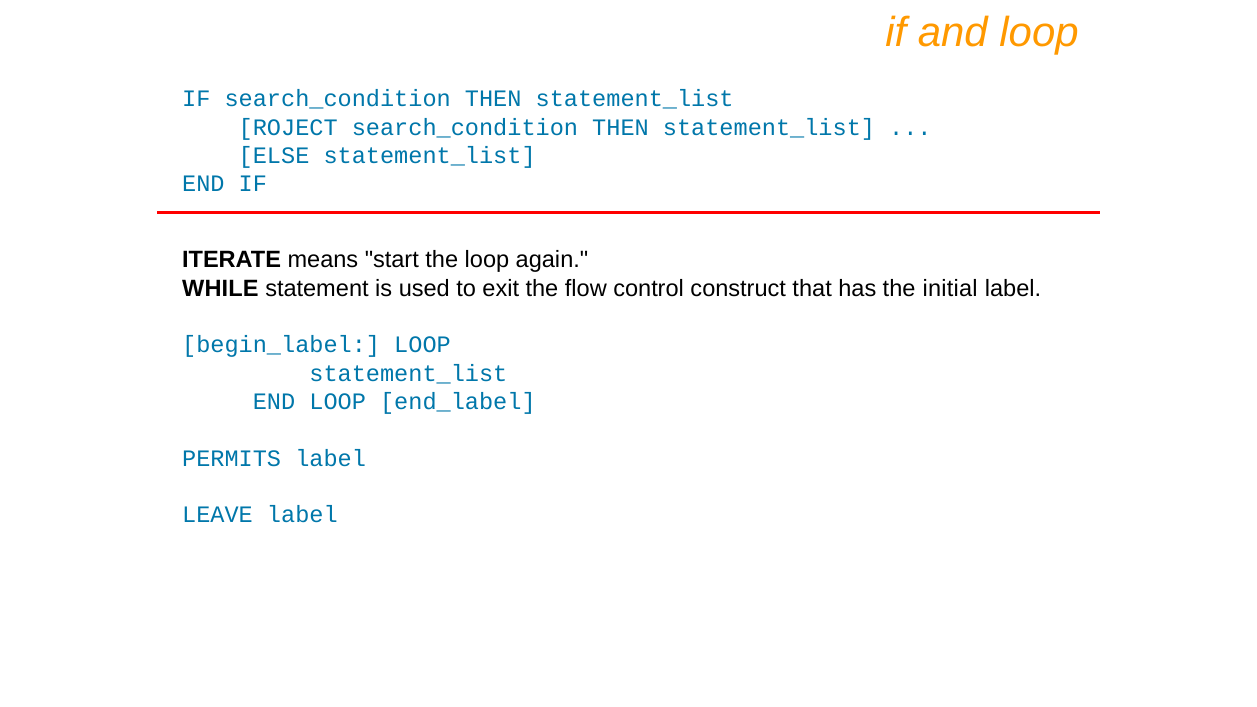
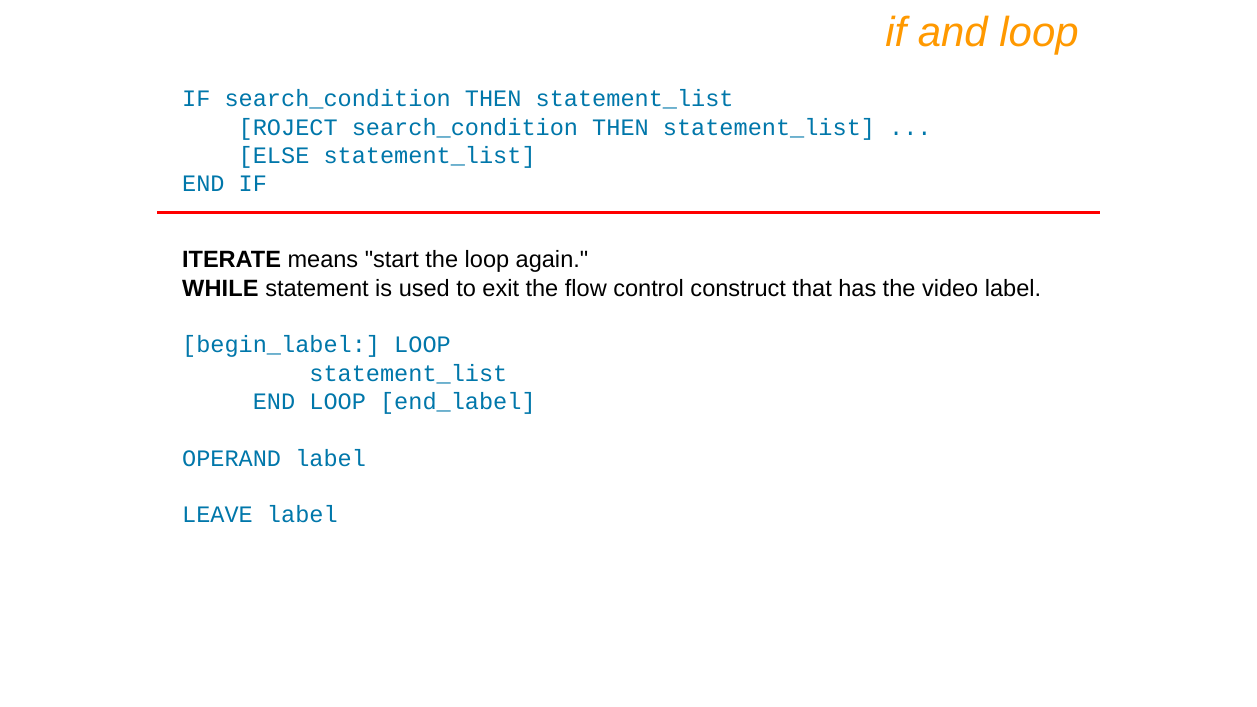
initial: initial -> video (950, 288)
PERMITS: PERMITS -> OPERAND (232, 458)
